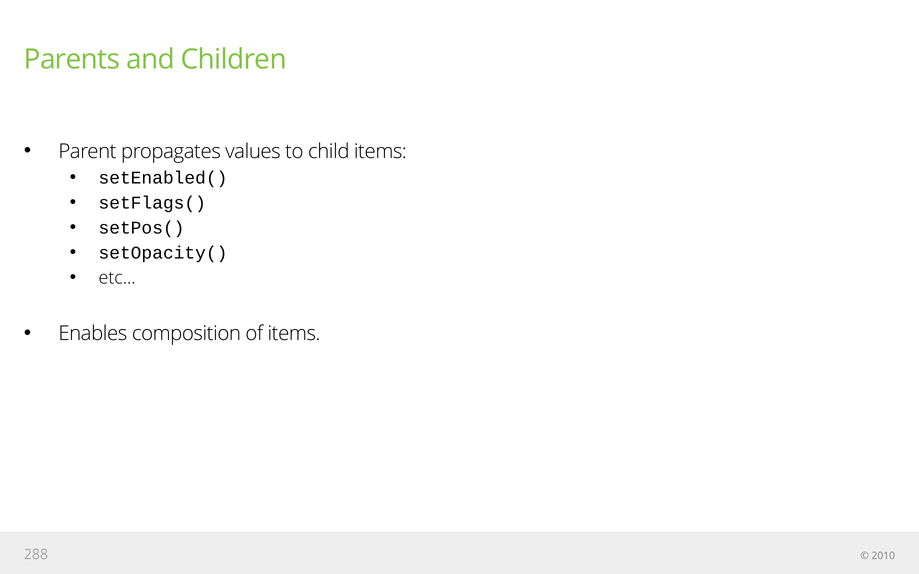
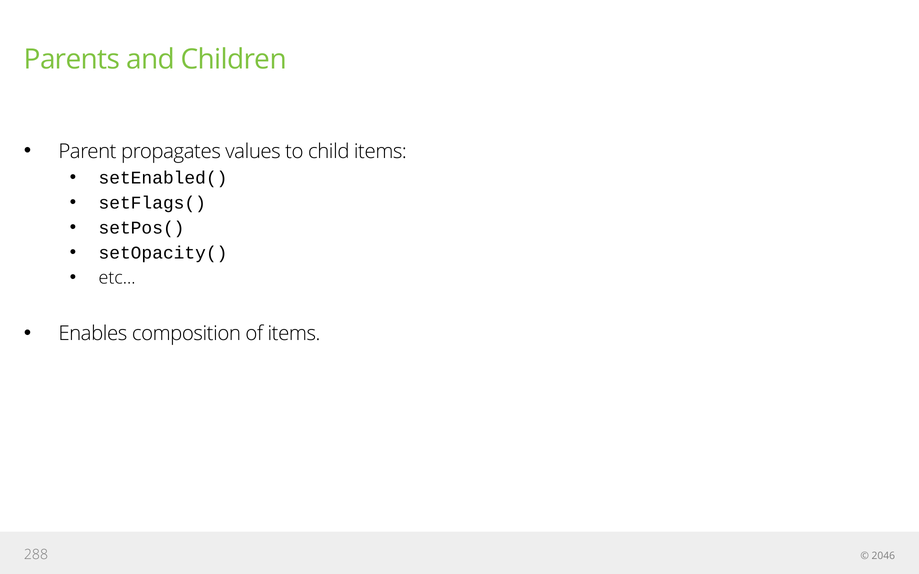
2010: 2010 -> 2046 (883, 556)
